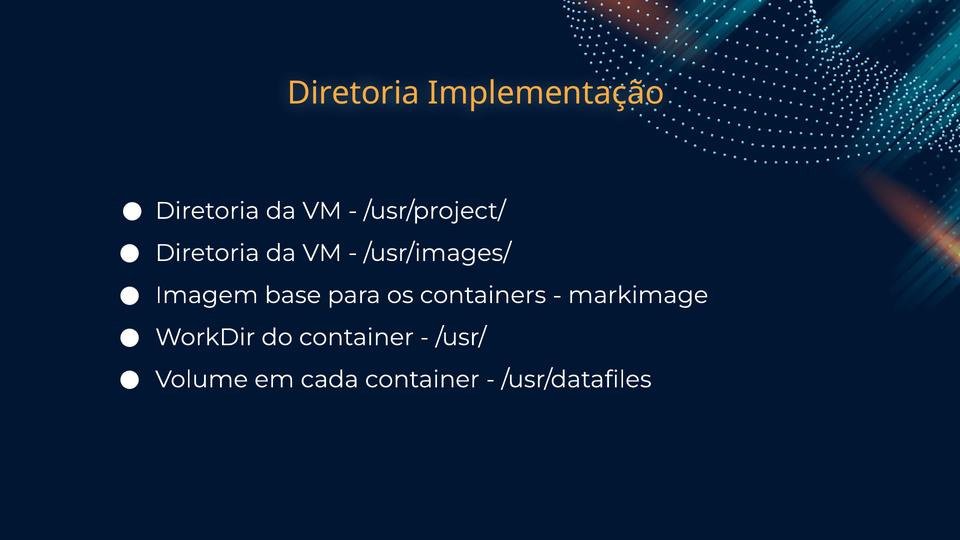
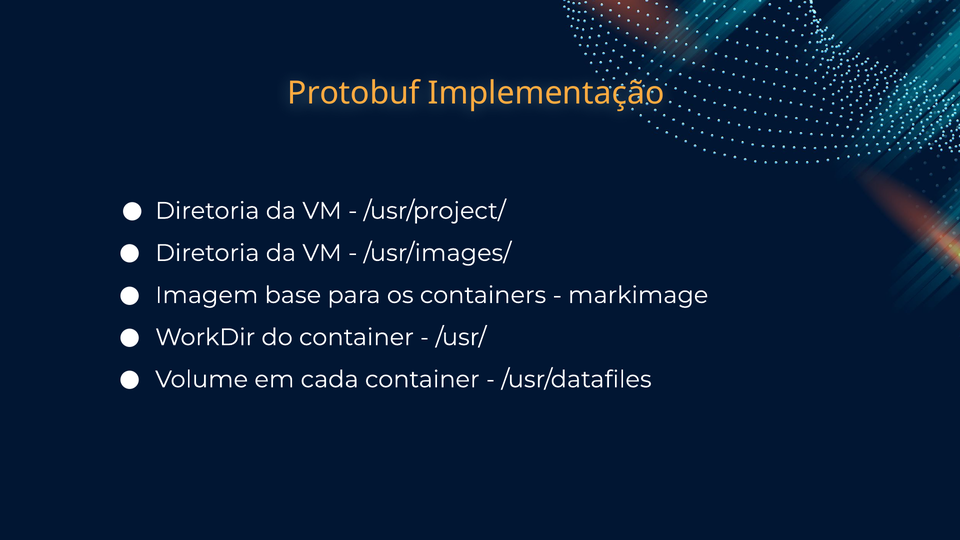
Diretoria: Diretoria -> Protobuf (354, 93)
